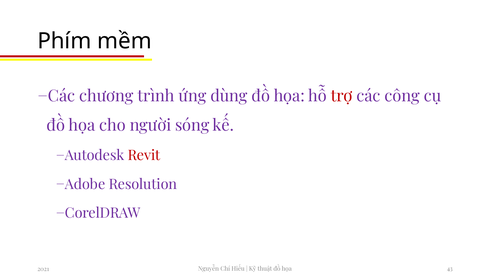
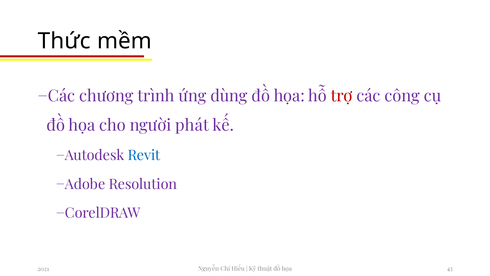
Phím: Phím -> Thức (64, 41)
sóng: sóng -> phát (192, 125)
Revit colour: red -> blue (144, 155)
